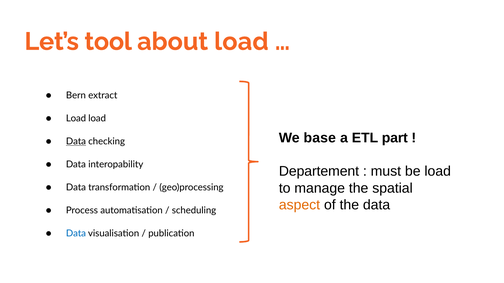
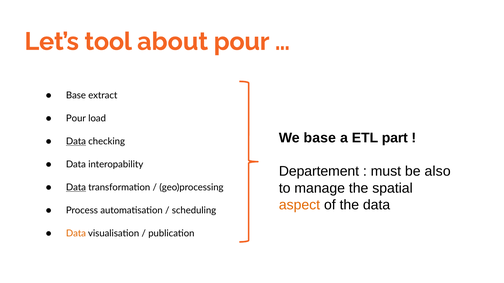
about load: load -> pour (242, 42)
Bern: Bern -> Base (76, 96)
Load: Load -> Pour (76, 119)
be load: load -> also (438, 172)
Data underline: none -> present (76, 188)
Data colour: blue -> orange (76, 234)
